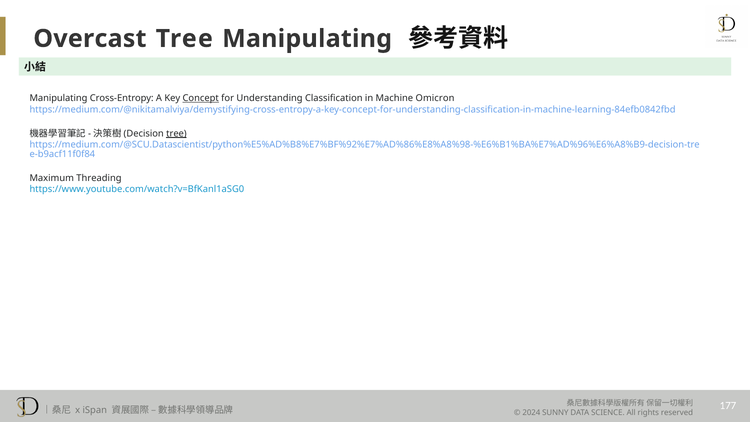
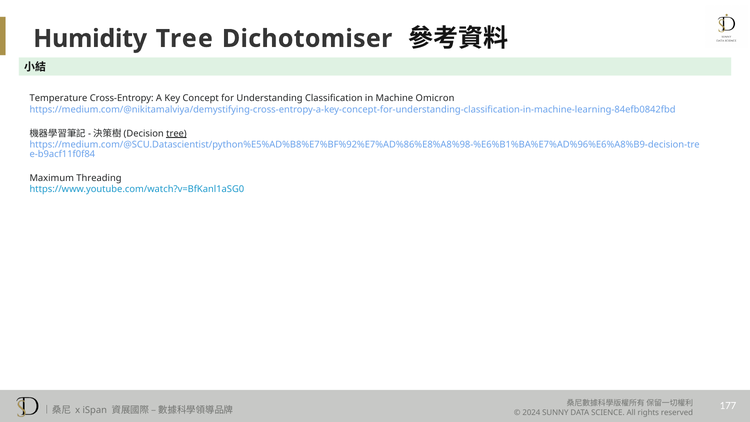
Overcast: Overcast -> Humidity (90, 39)
Tree Manipulating: Manipulating -> Dichotomiser (307, 39)
Manipulating: Manipulating -> Temperature (58, 98)
Concept underline: present -> none (201, 98)
